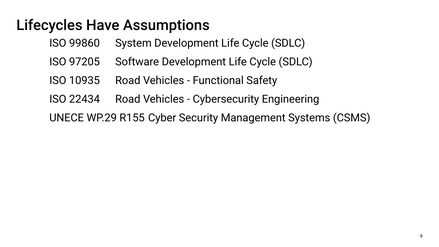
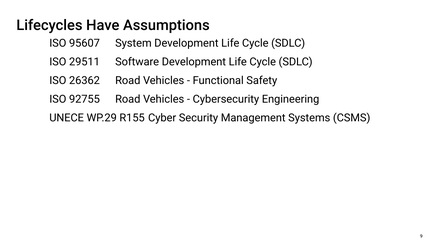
99860: 99860 -> 95607 (84, 43)
97205: 97205 -> 29511 (84, 62)
10935: 10935 -> 26362 (84, 80)
22434: 22434 -> 92755 (84, 99)
